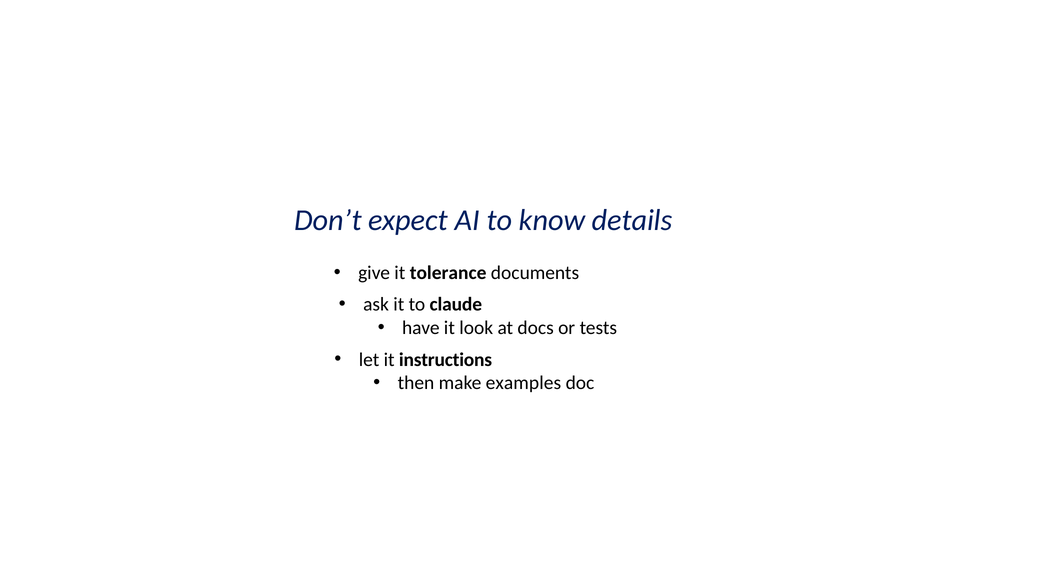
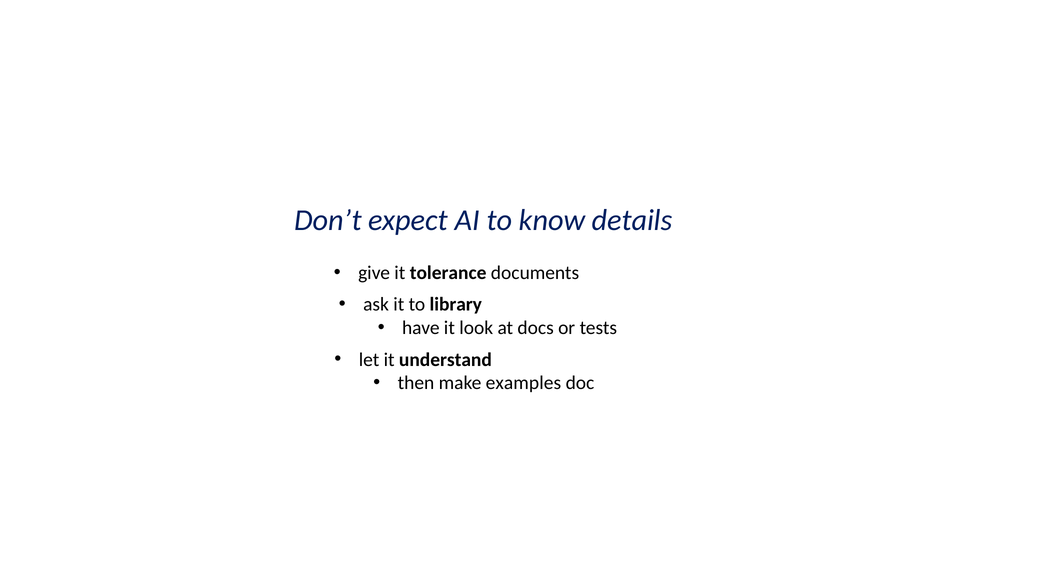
claude: claude -> library (456, 304)
instructions: instructions -> understand (445, 359)
